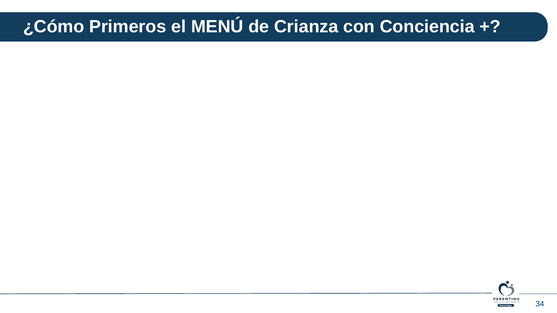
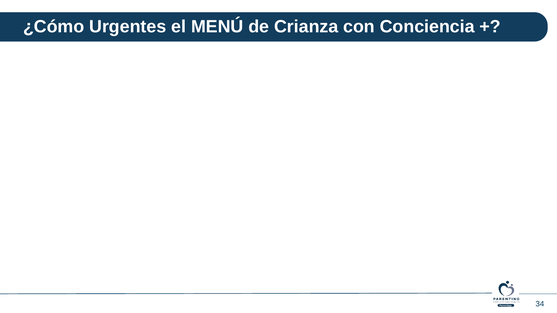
Primeros: Primeros -> Urgentes (128, 27)
